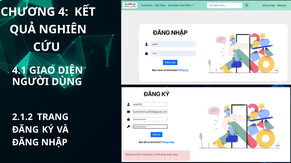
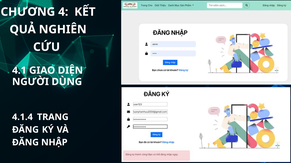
2.1.2: 2.1.2 -> 4.1.4 (22, 117)
